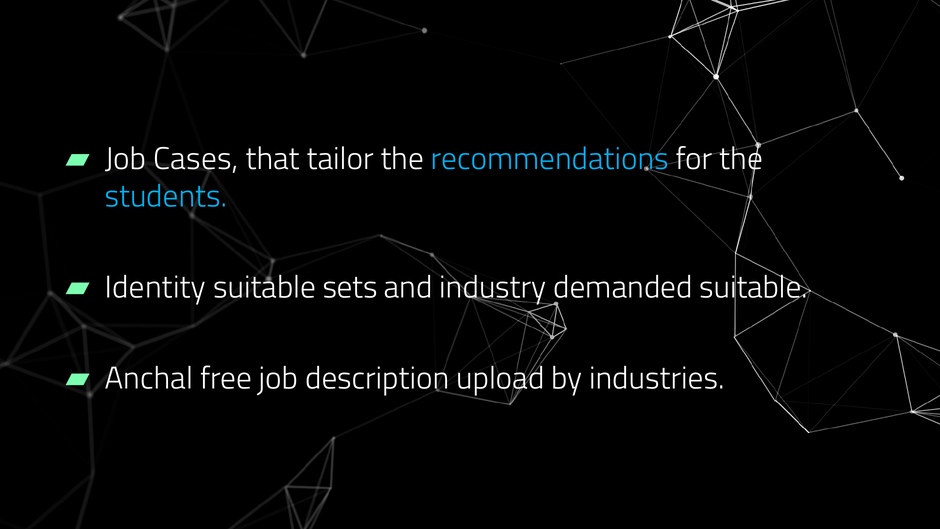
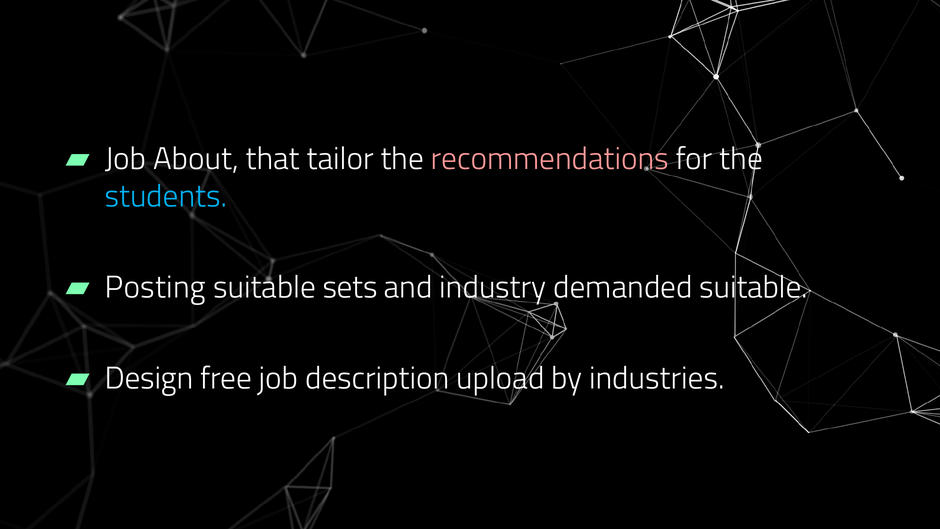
Cases: Cases -> About (196, 159)
recommendations colour: light blue -> pink (550, 159)
Identity: Identity -> Posting (155, 287)
Anchal: Anchal -> Design (149, 378)
